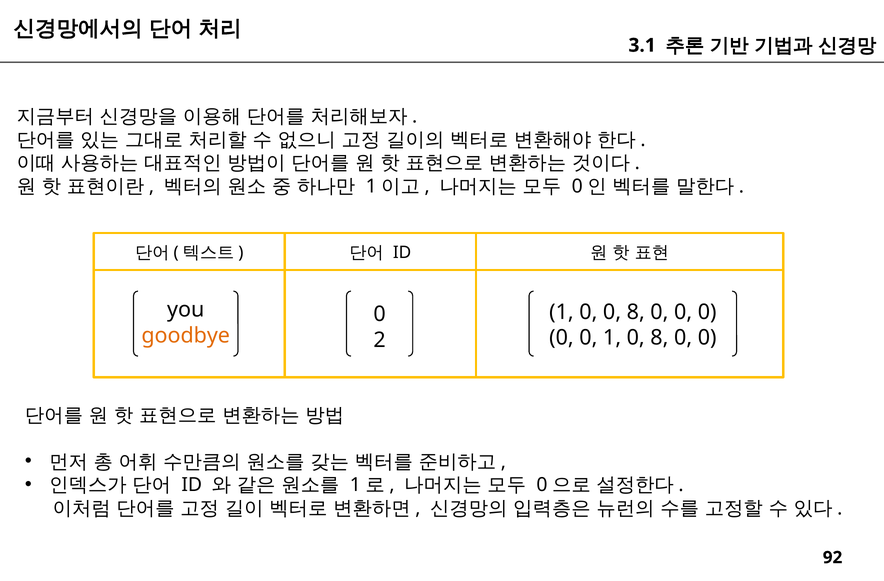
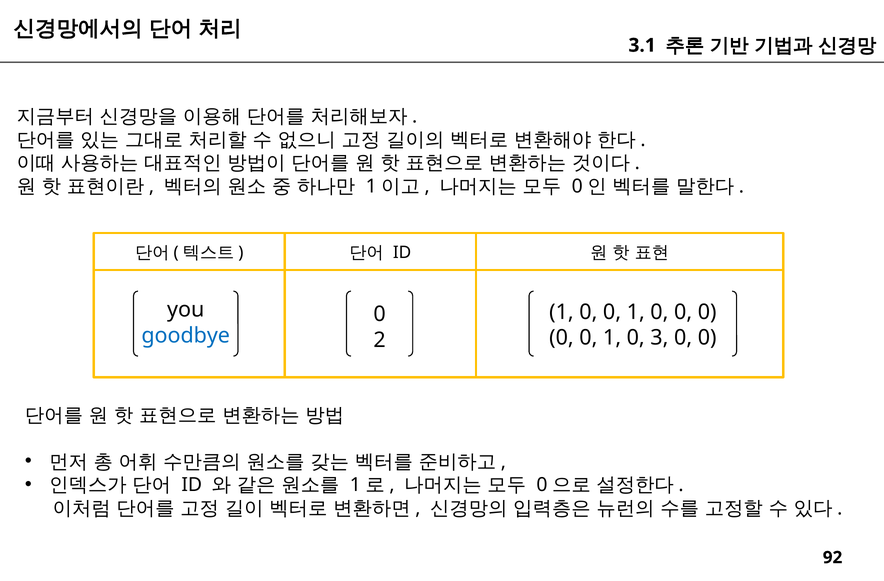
1 0 0 8: 8 -> 1 (636, 312)
goodbye colour: orange -> blue (186, 335)
1 0 8: 8 -> 3 (659, 338)
